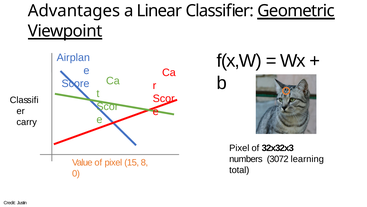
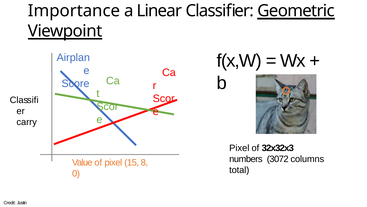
Advantages: Advantages -> Importance (74, 11)
learning: learning -> columns (307, 159)
